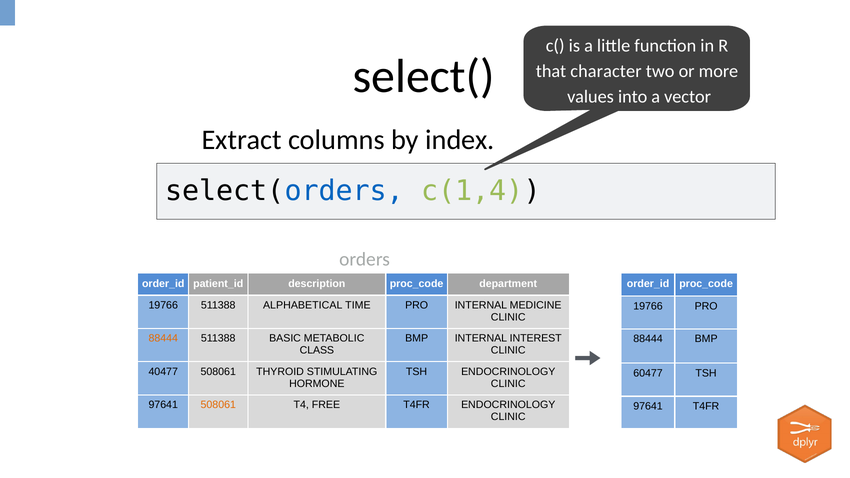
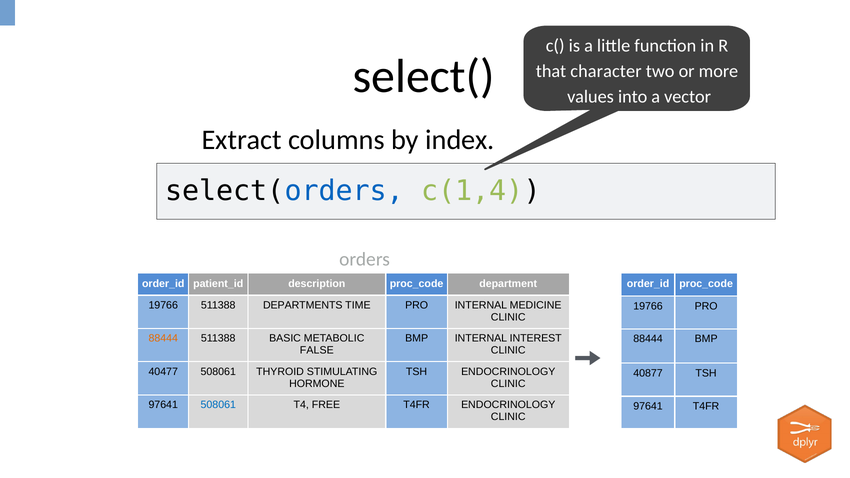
ALPHABETICAL: ALPHABETICAL -> DEPARTMENTS (303, 305)
CLASS: CLASS -> FALSE (317, 350)
60477: 60477 -> 40877 (648, 373)
508061 colour: orange -> blue (218, 405)
